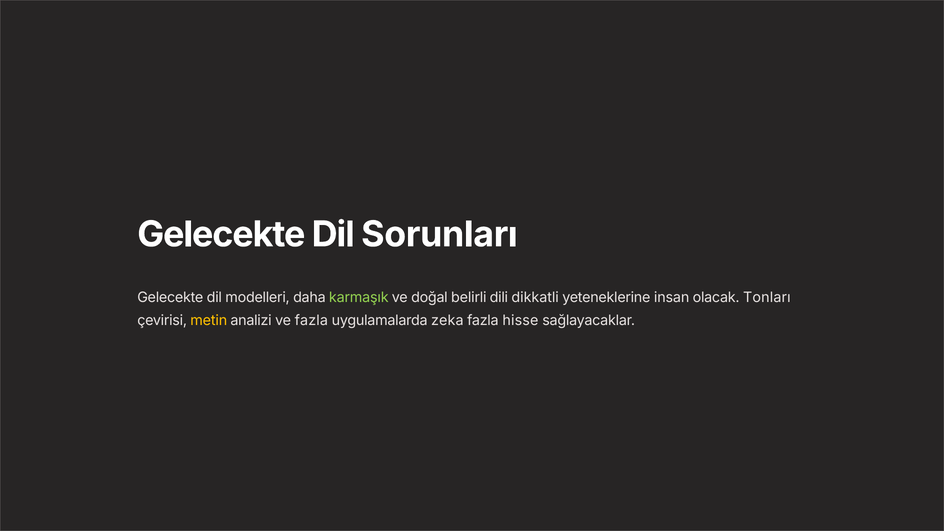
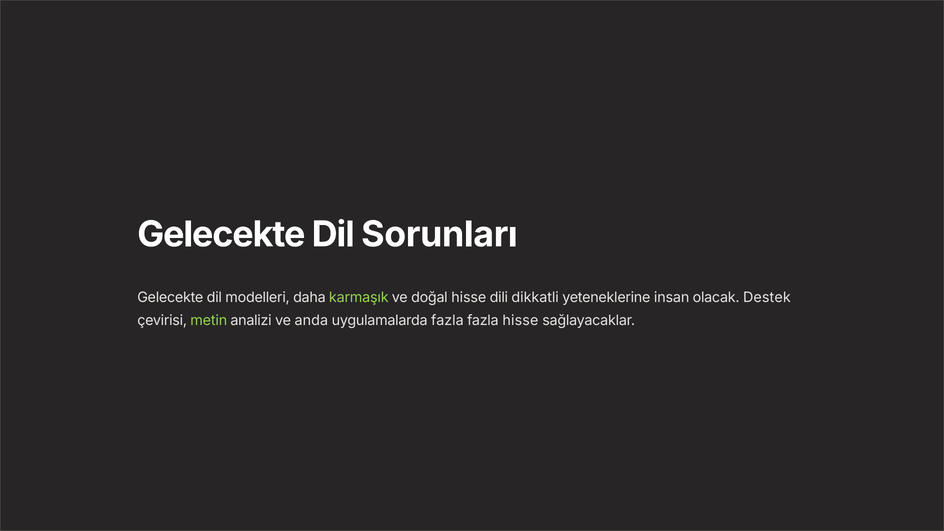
doğal belirli: belirli -> hisse (469, 298)
Tonları: Tonları -> Destek (767, 298)
metin colour: yellow -> light green (209, 320)
ve fazla: fazla -> anda (311, 320)
uygulamalarda zeka: zeka -> fazla (447, 320)
